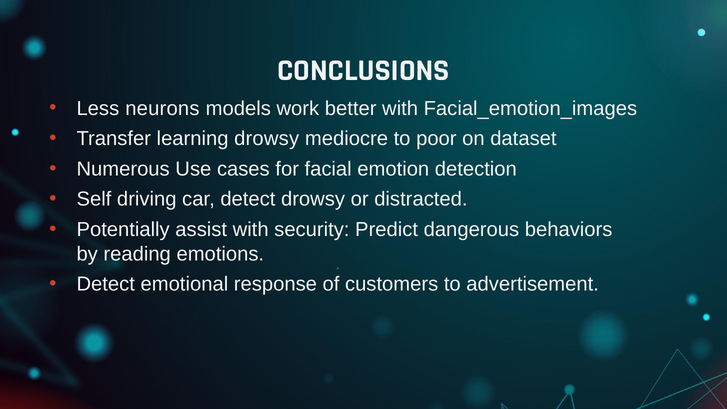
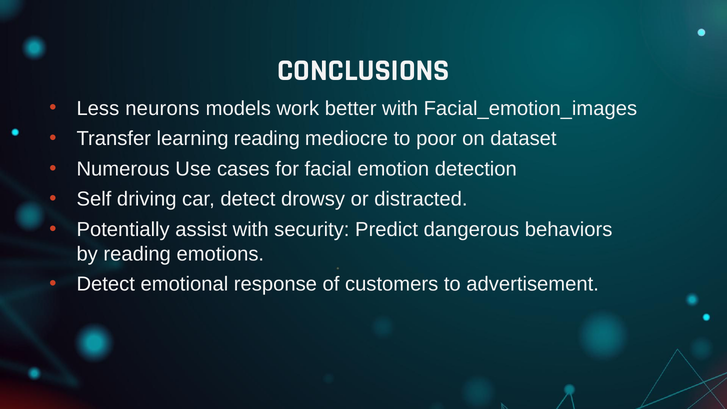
learning drowsy: drowsy -> reading (267, 139)
